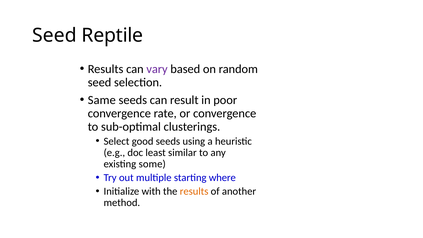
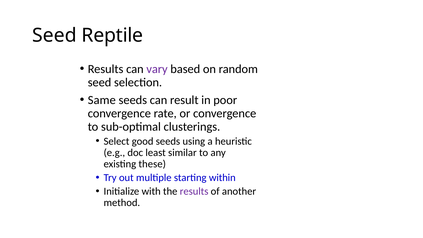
some: some -> these (152, 164)
where: where -> within (222, 178)
results colour: orange -> purple (194, 191)
